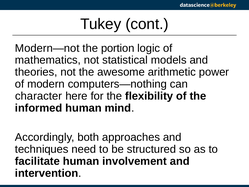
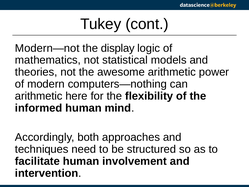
portion: portion -> display (118, 48)
character: character -> arithmetic (39, 96)
